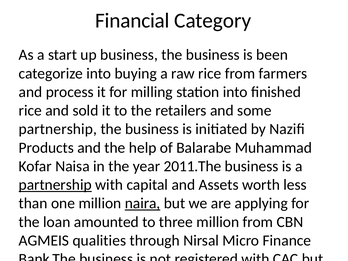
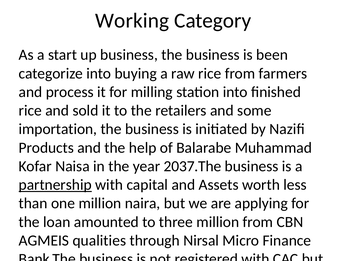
Financial: Financial -> Working (132, 21)
partnership: partnership -> importation (58, 129)
2011.The: 2011.The -> 2037.The (192, 166)
naira underline: present -> none (143, 203)
